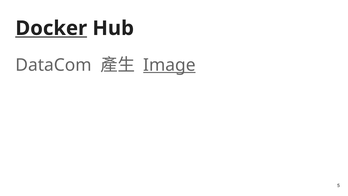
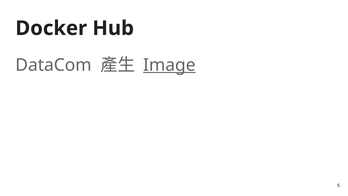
Docker underline: present -> none (51, 28)
